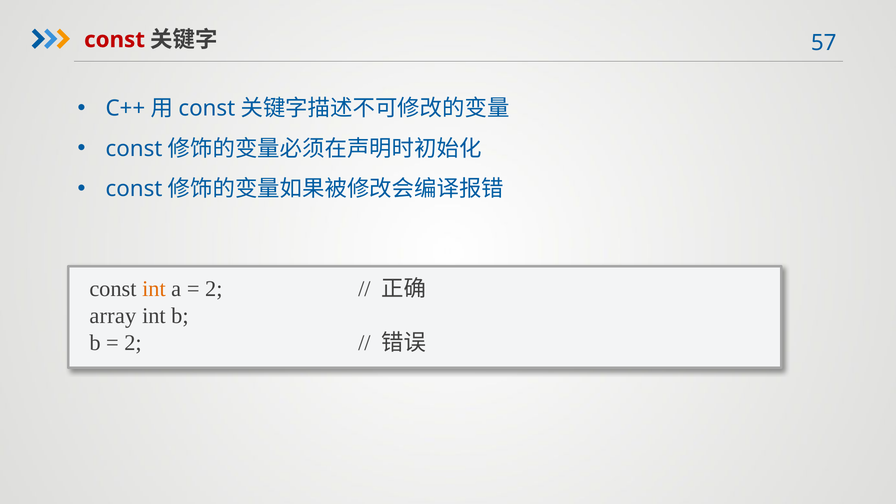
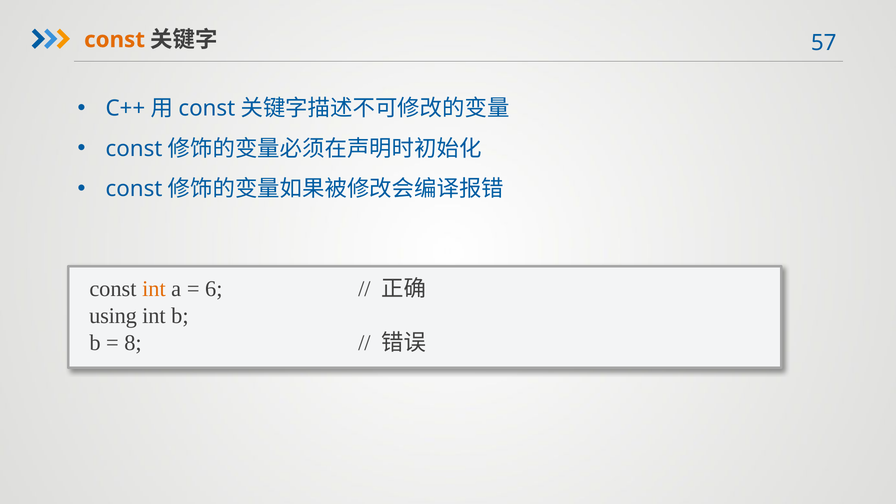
const colour: red -> orange (115, 40)
2: 2 -> 6 (214, 289)
array: array -> using (113, 316)
2: 2 -> 8 (133, 343)
